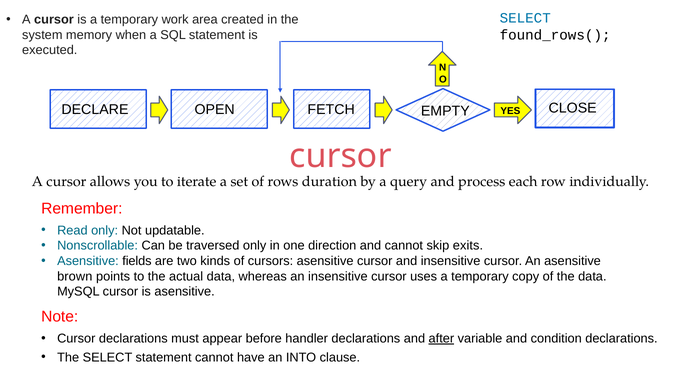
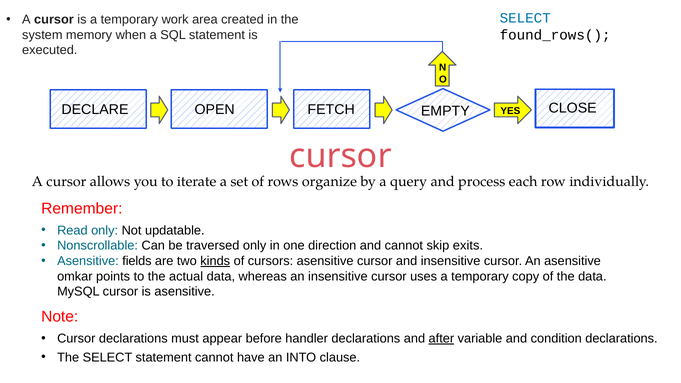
duration: duration -> organize (329, 181)
kinds underline: none -> present (215, 261)
brown: brown -> omkar (75, 276)
